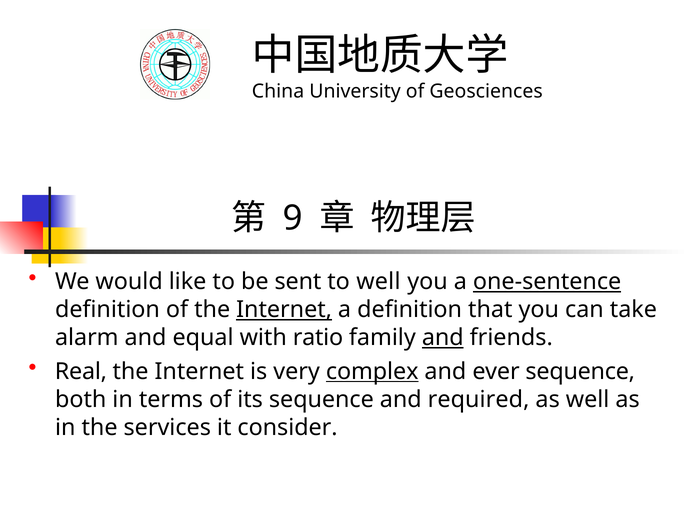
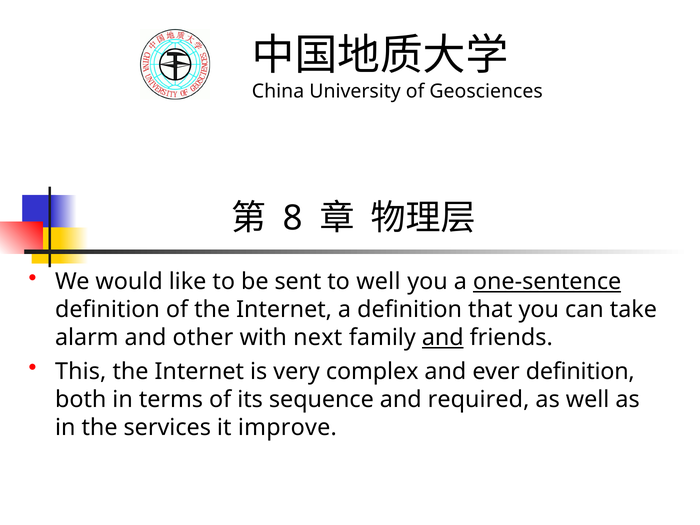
9: 9 -> 8 (293, 218)
Internet underline: present -> none (284, 310)
equal: equal -> other (203, 338)
ratio: ratio -> next (318, 338)
Real: Real -> This (81, 371)
complex underline: present -> none (372, 371)
ever sequence: sequence -> definition (580, 371)
consider: consider -> improve (287, 427)
